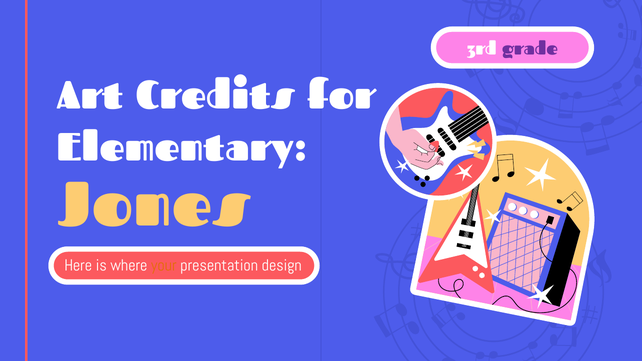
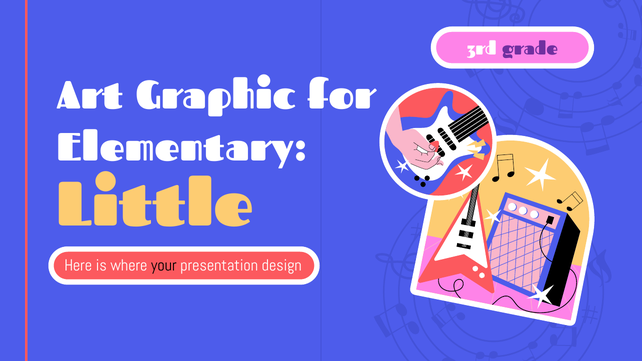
Credits: Credits -> Graphic (216, 96)
Jones: Jones -> Little (155, 205)
your colour: orange -> black (164, 266)
